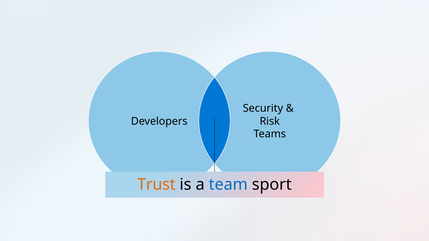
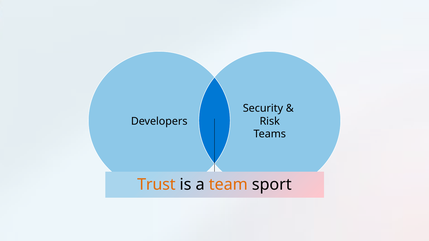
team colour: blue -> orange (228, 185)
